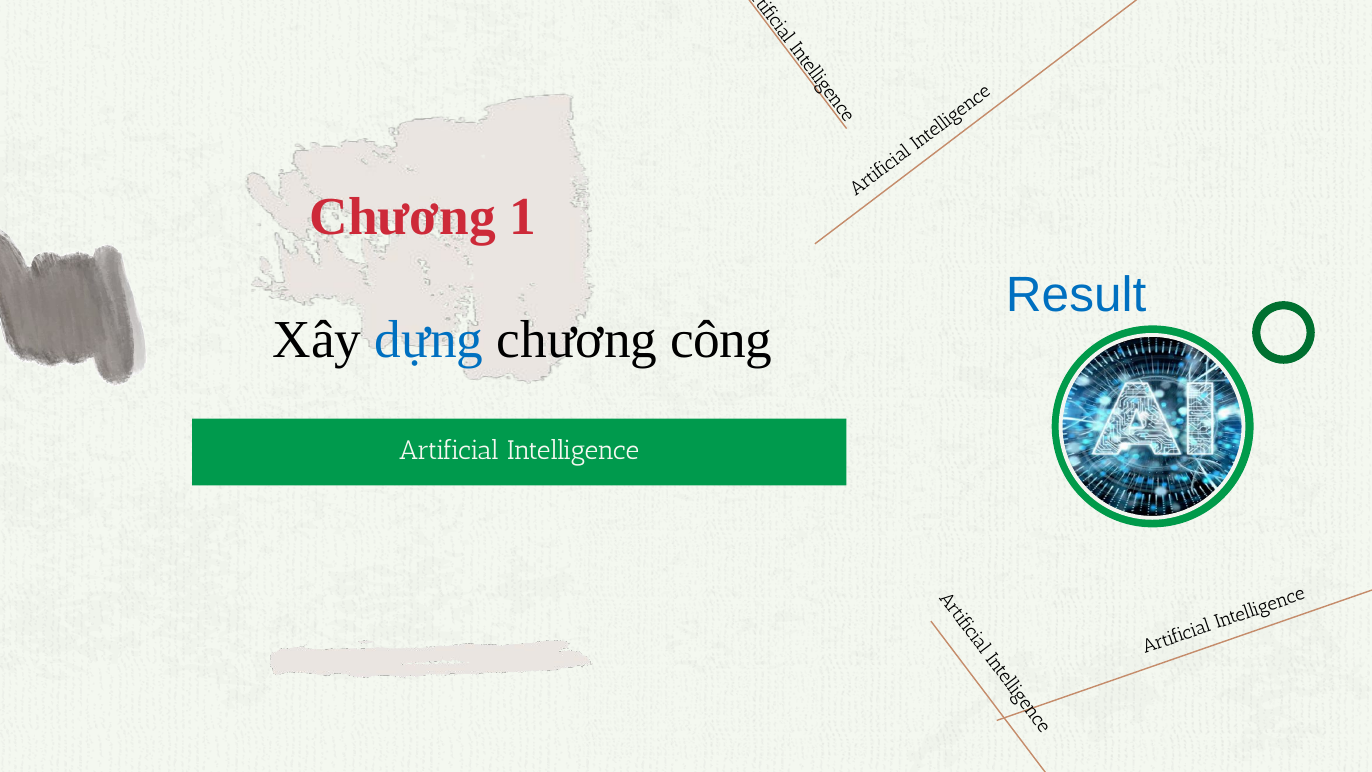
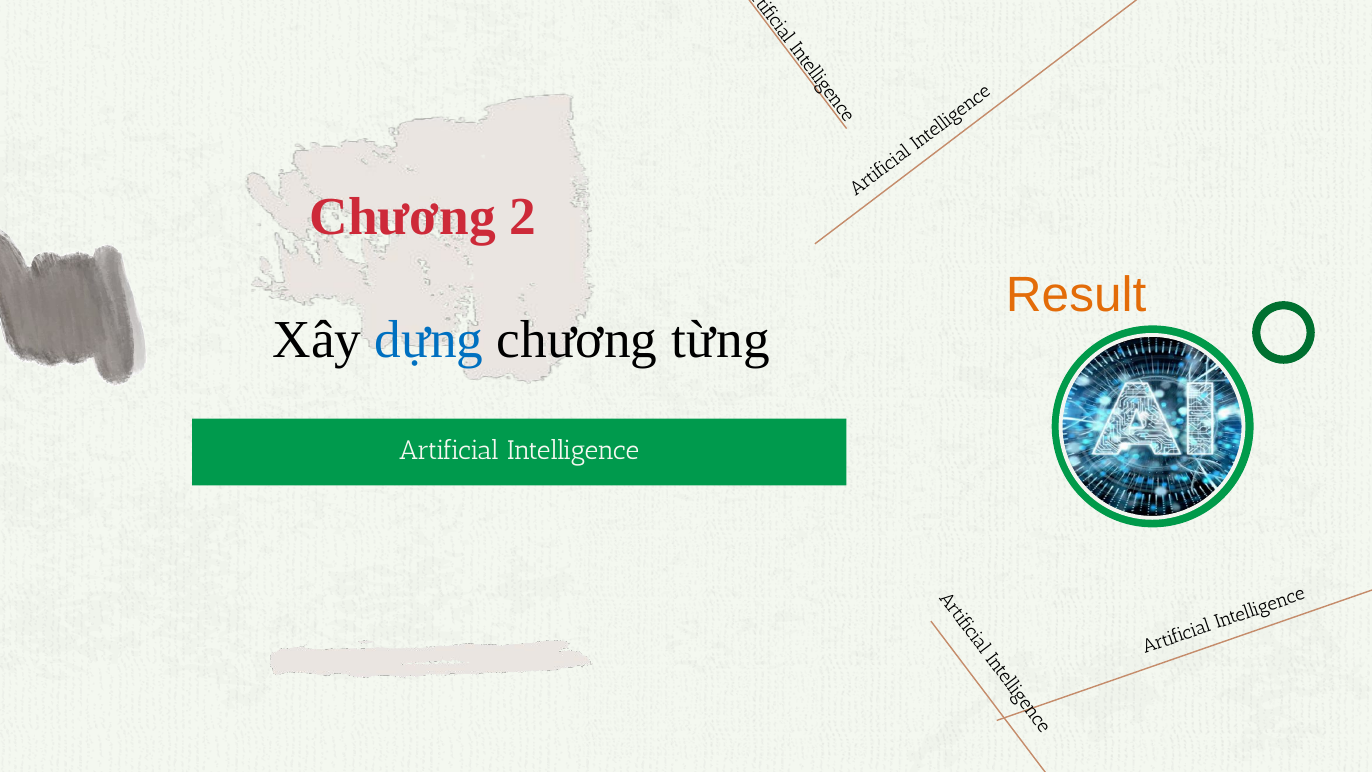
1: 1 -> 2 (522, 216)
Result colour: blue -> orange (1076, 295)
công: công -> từng (721, 340)
